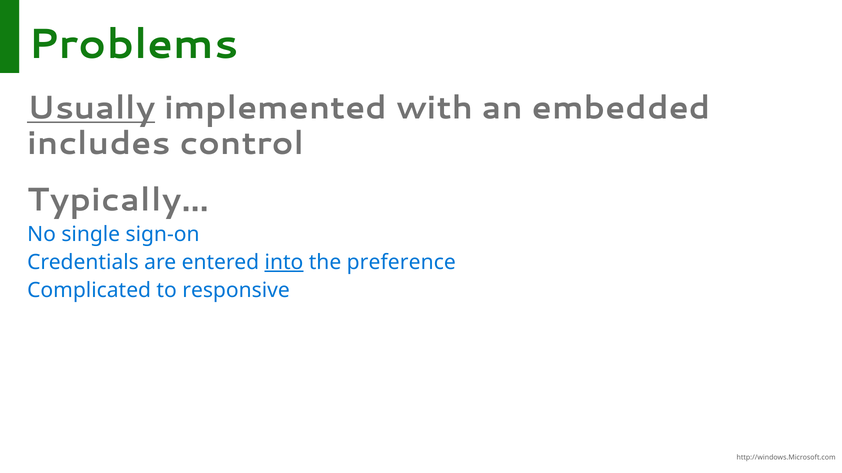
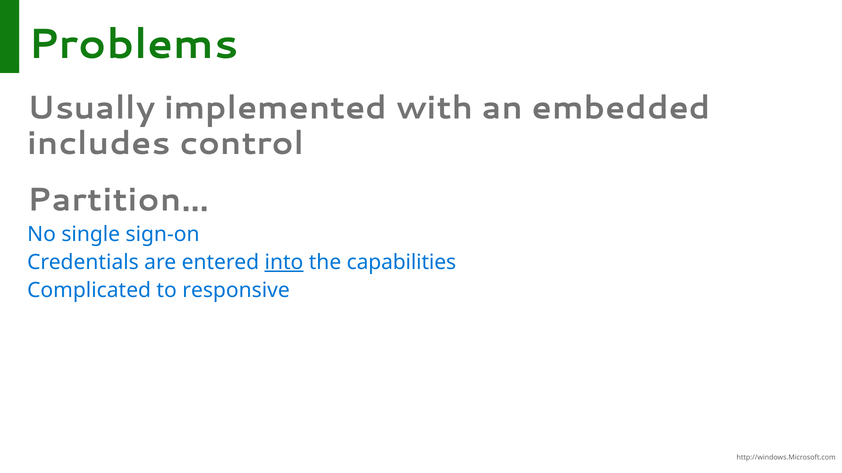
Usually underline: present -> none (91, 108)
Typically…: Typically… -> Partition… (118, 200)
preference: preference -> capabilities (401, 263)
